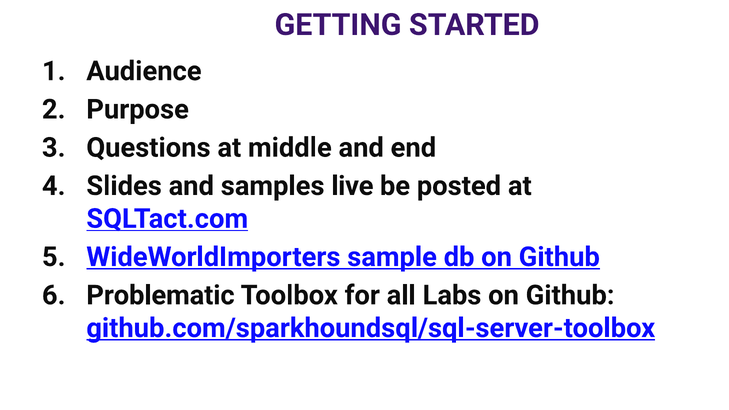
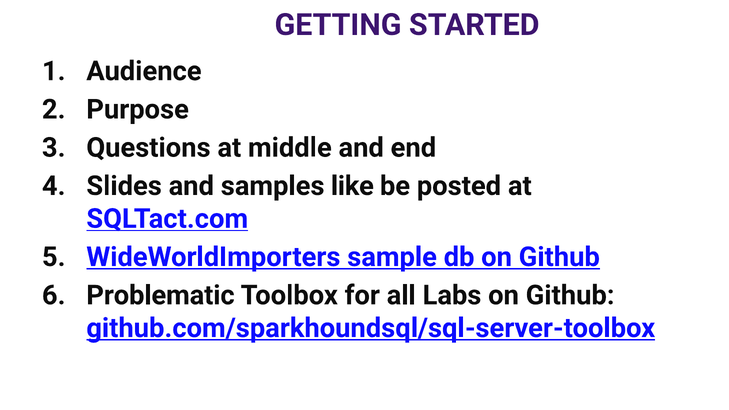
live: live -> like (352, 186)
